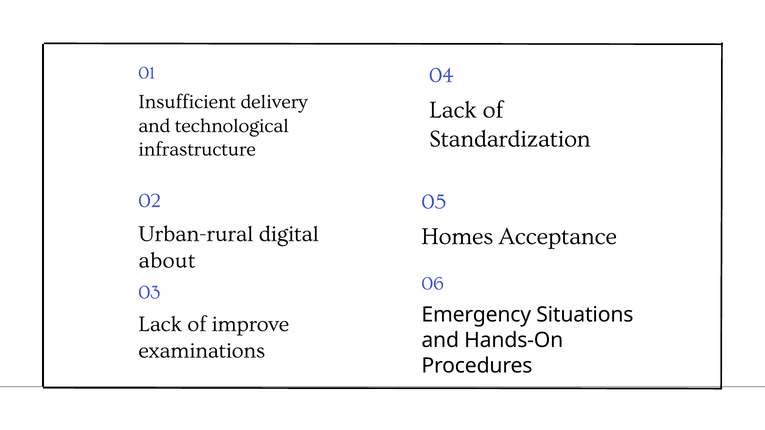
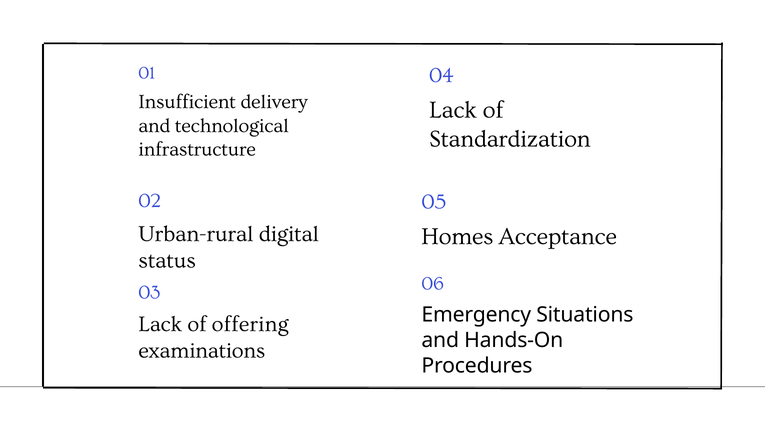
about: about -> status (167, 261)
improve: improve -> offering (250, 325)
